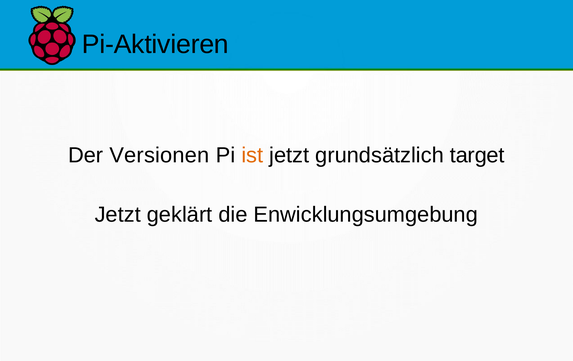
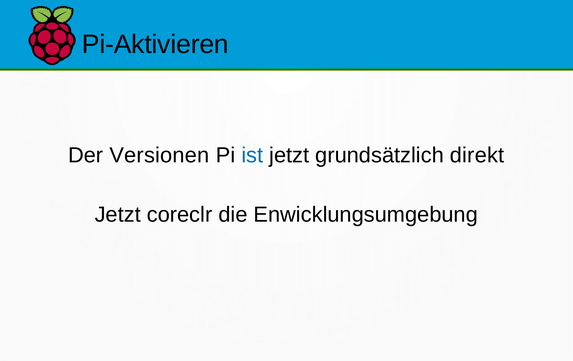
ist colour: orange -> blue (252, 155)
target: target -> direkt (477, 155)
geklärt: geklärt -> coreclr (180, 215)
